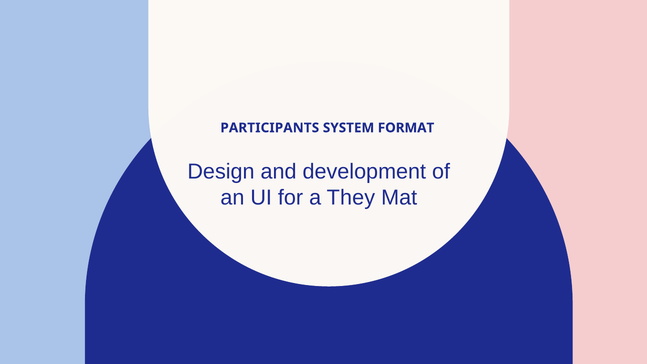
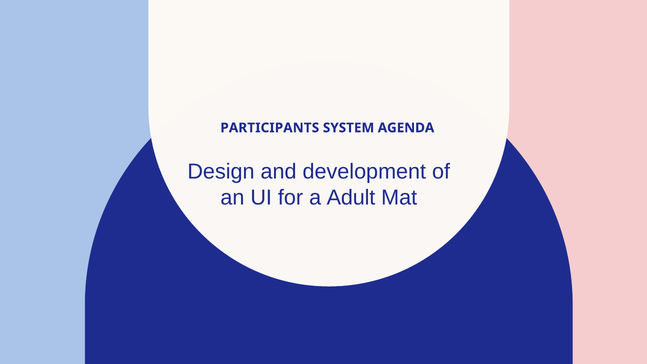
FORMAT: FORMAT -> AGENDA (406, 128)
They: They -> Adult (351, 198)
